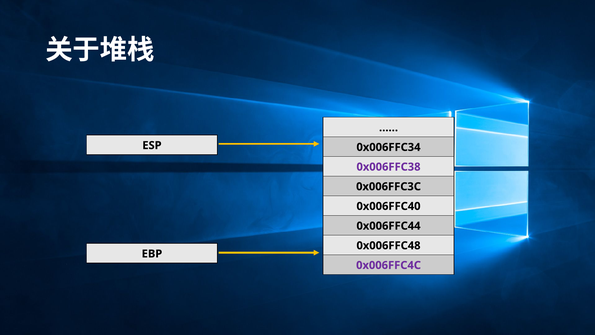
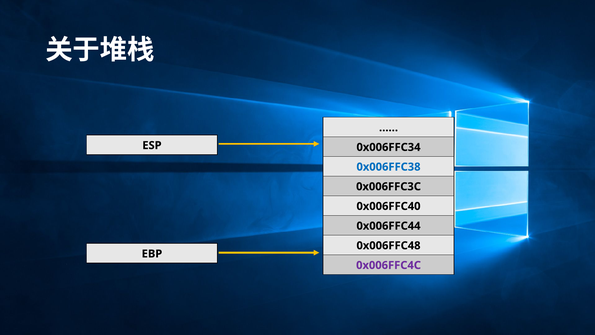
0x006FFC38 colour: purple -> blue (389, 167)
